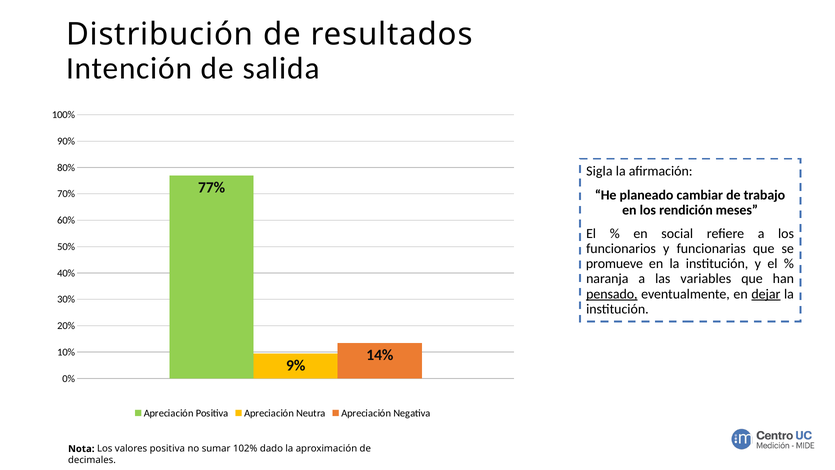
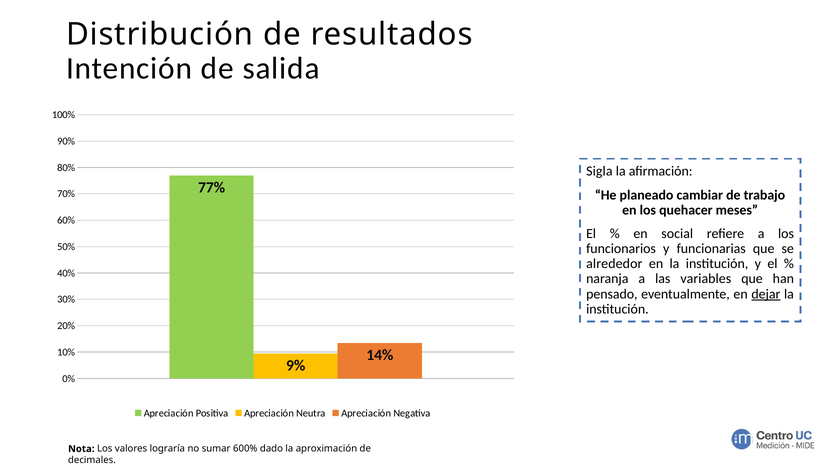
rendición: rendición -> quehacer (686, 210)
promueve: promueve -> alrededor (614, 264)
pensado underline: present -> none (612, 294)
valores positiva: positiva -> lograría (167, 449)
102%: 102% -> 600% (245, 449)
